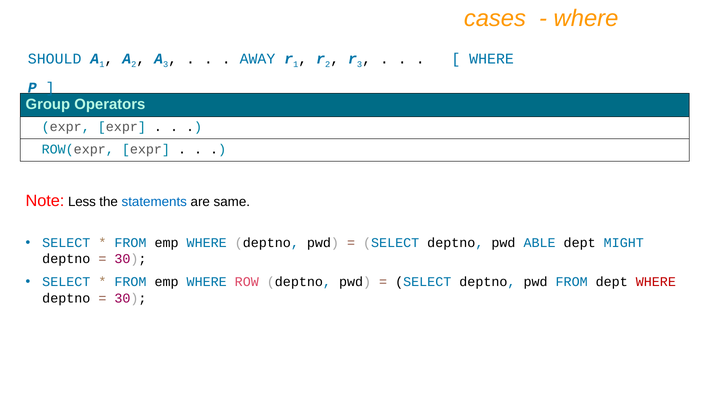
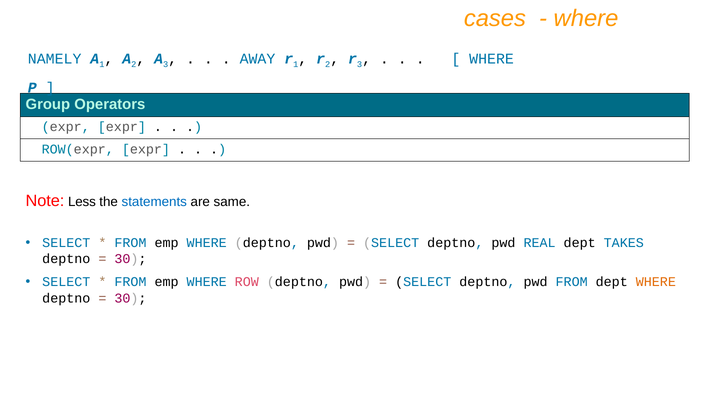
SHOULD: SHOULD -> NAMELY (55, 59)
ABLE: ABLE -> REAL (540, 243)
MIGHT: MIGHT -> TAKES (624, 243)
WHERE colour: red -> orange (656, 282)
